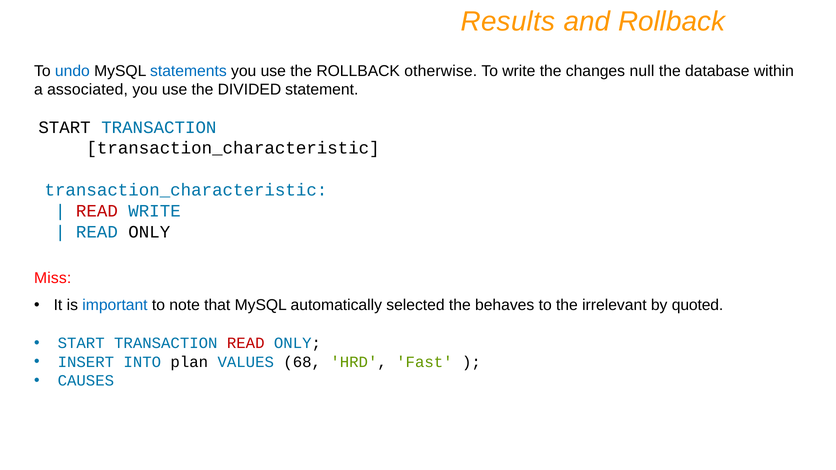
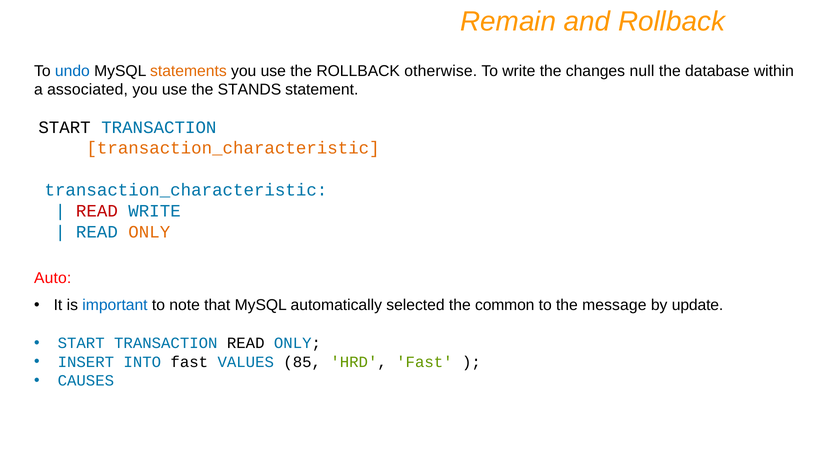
Results: Results -> Remain (508, 22)
statements colour: blue -> orange (188, 71)
DIVIDED: DIVIDED -> STANDS (249, 90)
transaction_characteristic colour: black -> orange (233, 148)
ONLY colour: black -> orange (149, 232)
Miss: Miss -> Auto (53, 278)
behaves: behaves -> common (505, 305)
irrelevant: irrelevant -> message (614, 305)
quoted: quoted -> update (698, 305)
READ colour: red -> black (246, 343)
INTO plan: plan -> fast (189, 362)
68: 68 -> 85 (302, 362)
